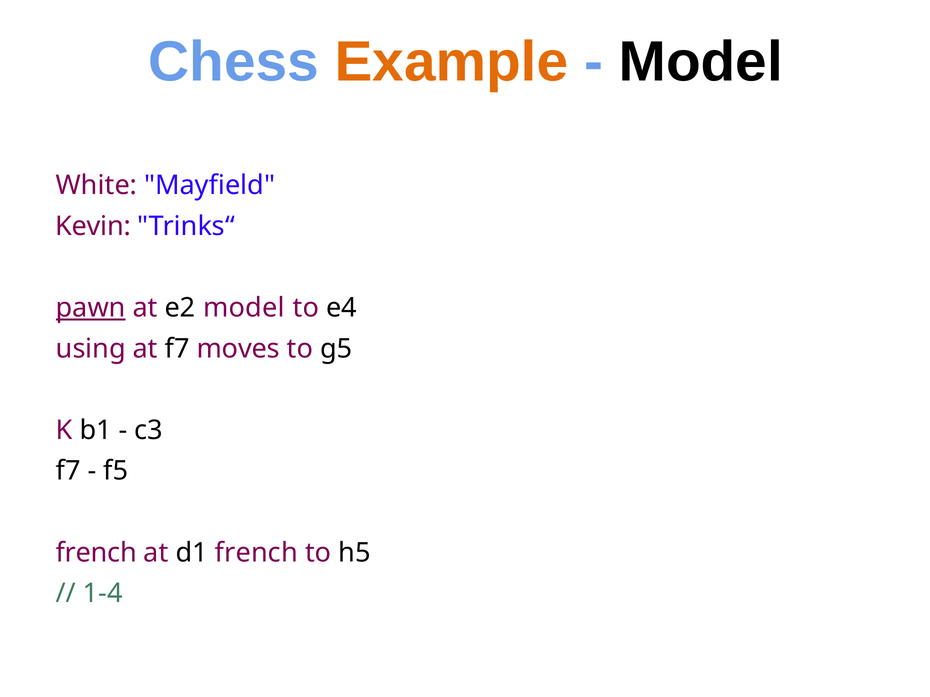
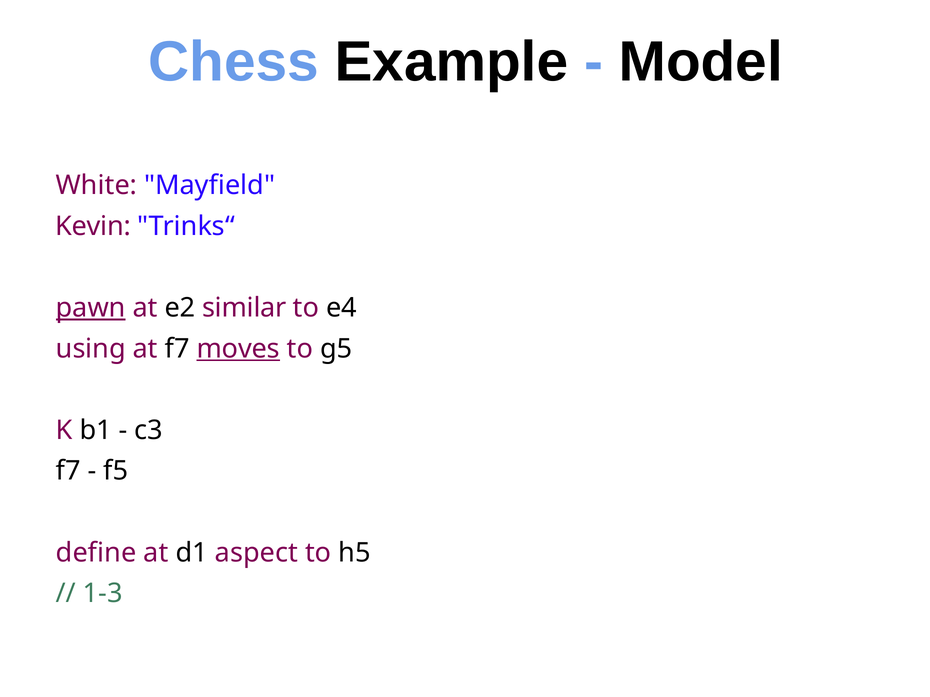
Example colour: orange -> black (451, 62)
e2 model: model -> similar (244, 308)
moves underline: none -> present (238, 349)
french: french -> define (96, 553)
d1 french: french -> aspect (256, 553)
1-4: 1-4 -> 1-3 (103, 594)
